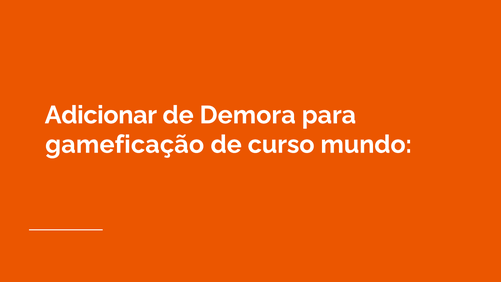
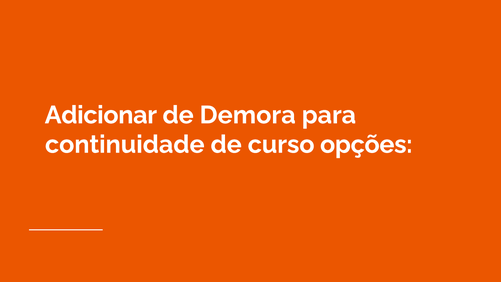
gameficação: gameficação -> continuidade (125, 144)
mundo: mundo -> opções (366, 144)
